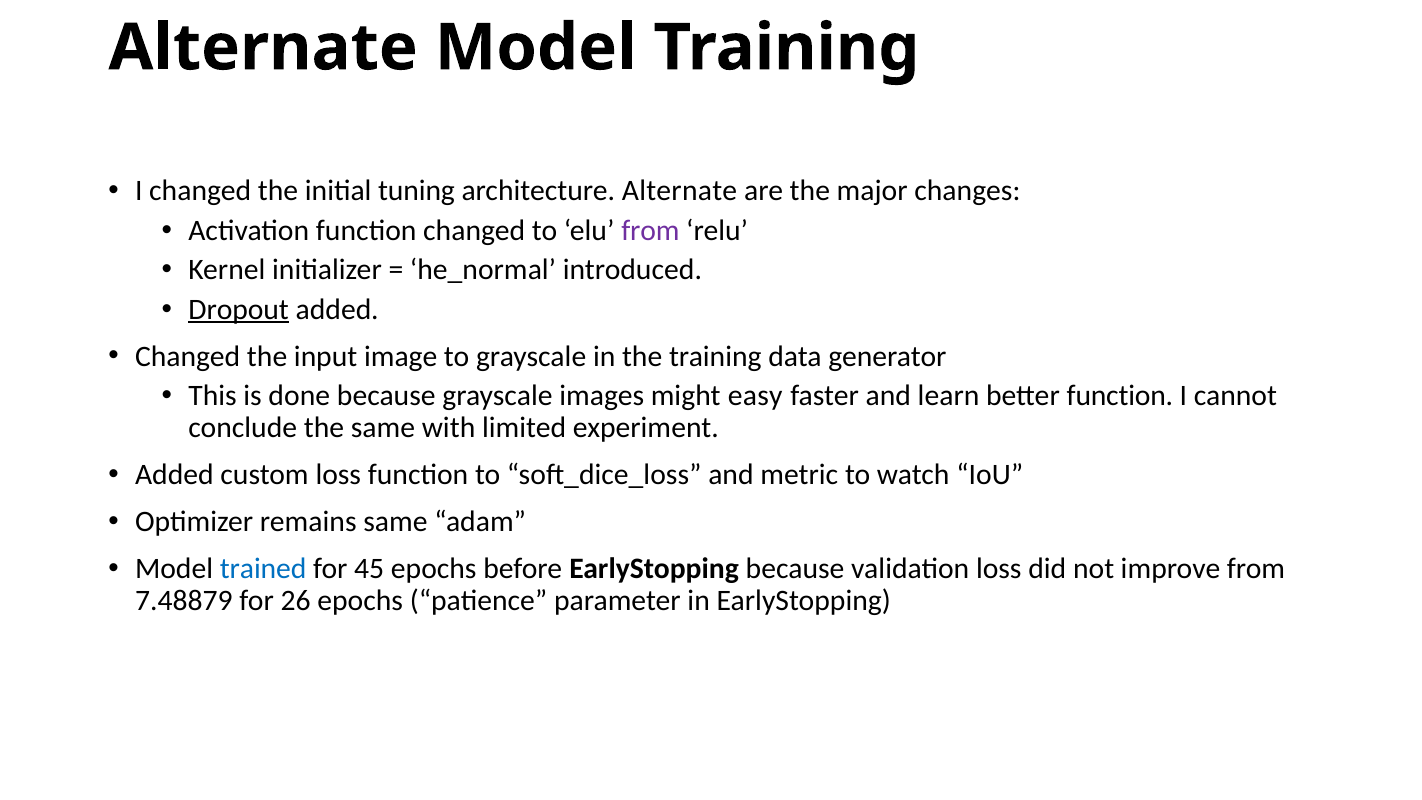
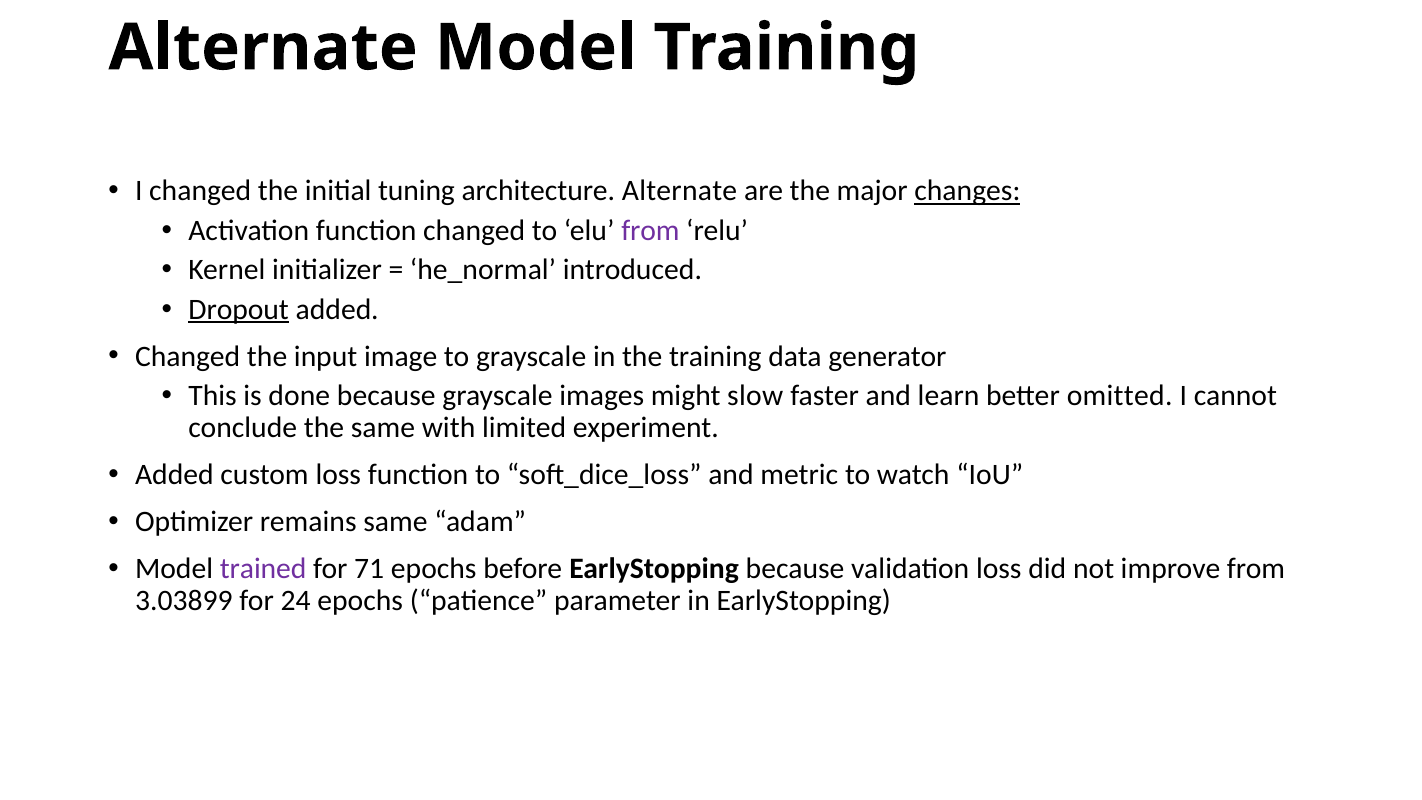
changes underline: none -> present (967, 191)
easy: easy -> slow (755, 396)
better function: function -> omitted (1120, 396)
trained colour: blue -> purple (263, 568)
45: 45 -> 71 (369, 568)
7.48879: 7.48879 -> 3.03899 (184, 600)
26: 26 -> 24 (296, 600)
